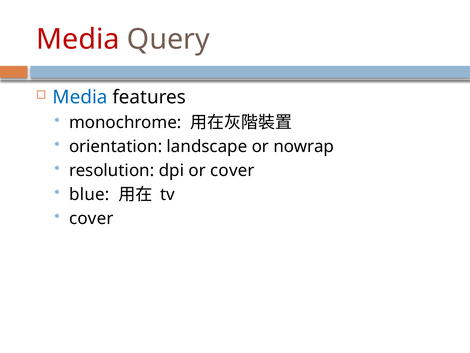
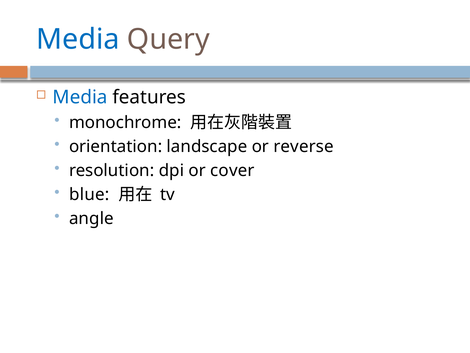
Media colour: red -> blue (78, 39)
nowrap: nowrap -> reverse (304, 146)
cover: cover -> angle (91, 218)
